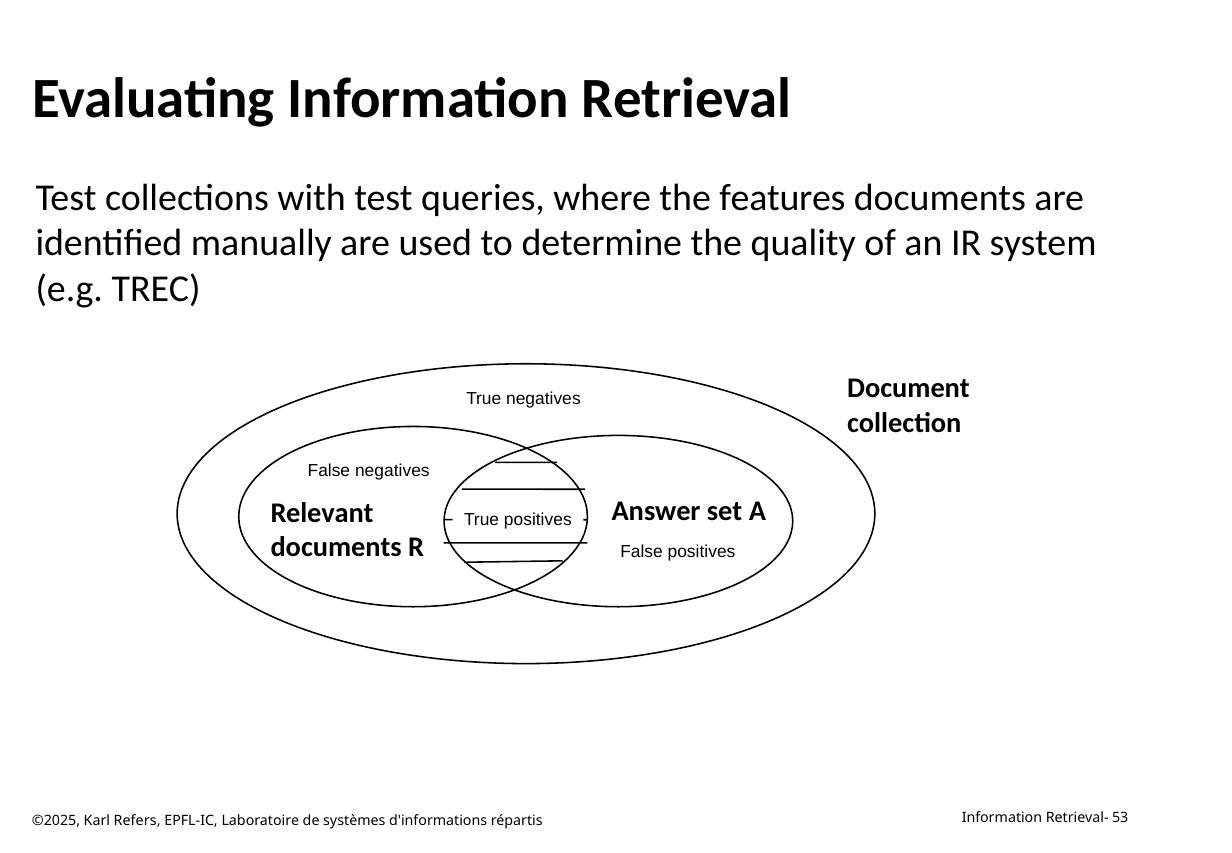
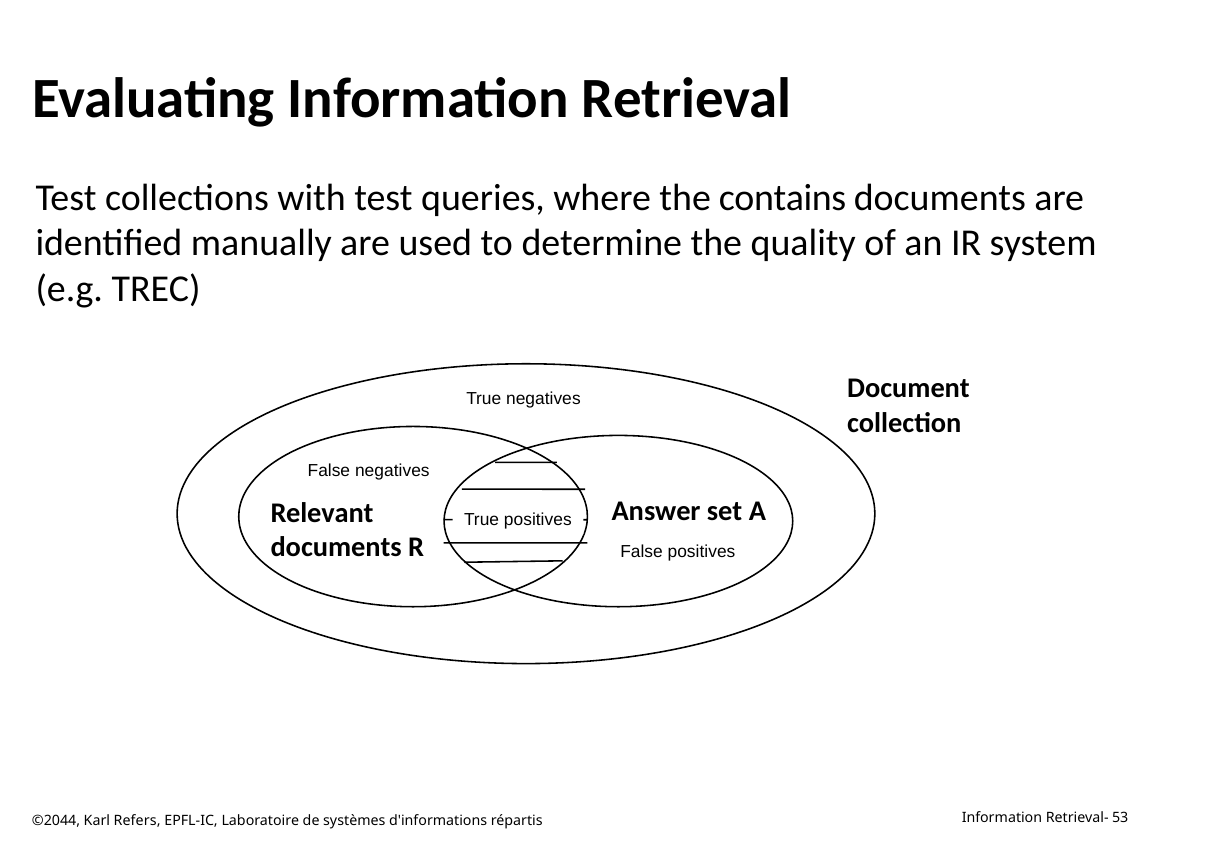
features: features -> contains (783, 198)
©2025: ©2025 -> ©2044 (56, 821)
